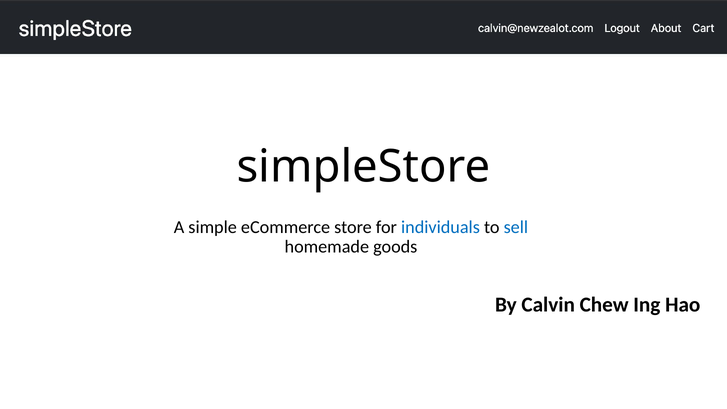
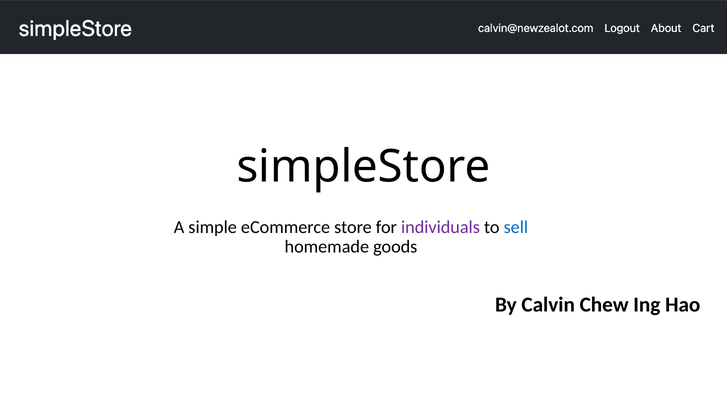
individuals colour: blue -> purple (440, 227)
